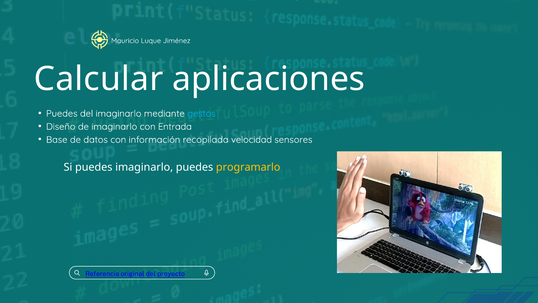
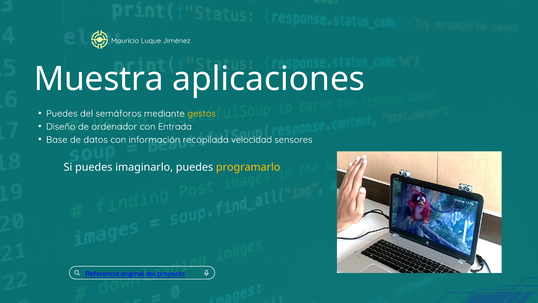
Calcular: Calcular -> Muestra (99, 79)
del imaginarlo: imaginarlo -> semáforos (119, 113)
gestos colour: light blue -> yellow (201, 113)
de imaginarlo: imaginarlo -> ordenador (114, 126)
